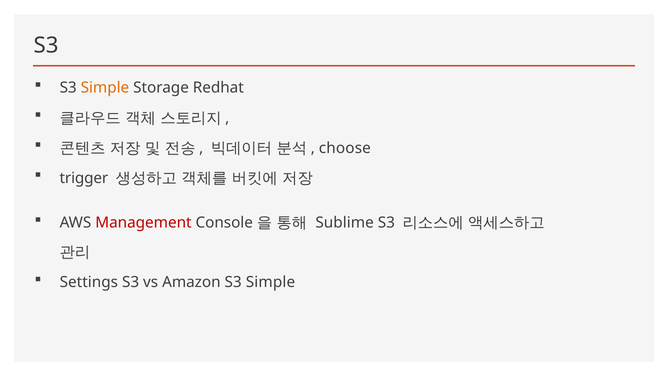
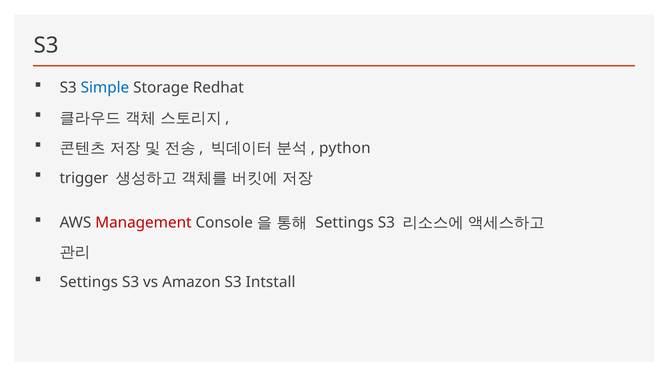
Simple colour: orange -> blue (105, 88)
choose: choose -> python (345, 148)
Sublime: Sublime -> Settings (345, 222)
Amazon S3 Simple: Simple -> Intstall (271, 282)
